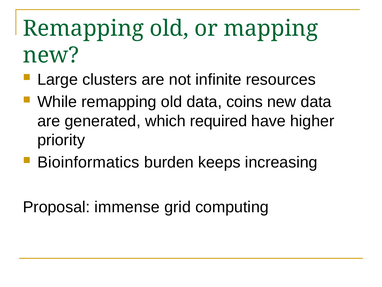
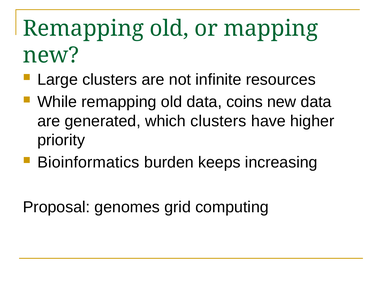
which required: required -> clusters (218, 121)
immense: immense -> genomes (127, 207)
